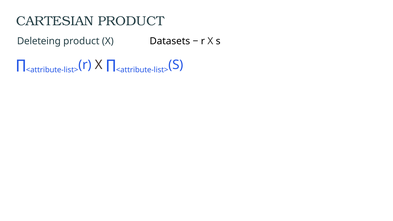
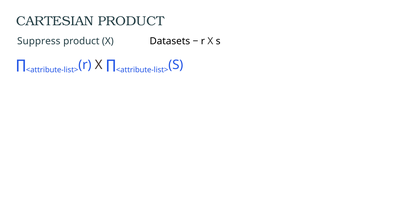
Deleteing: Deleteing -> Suppress (39, 41)
